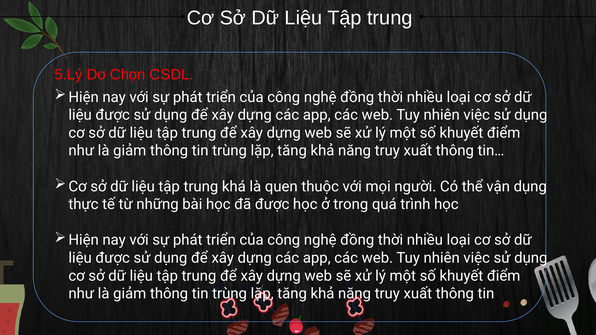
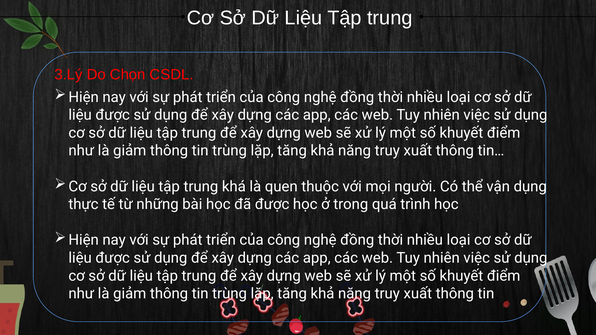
5.Lý: 5.Lý -> 3.Lý (69, 75)
